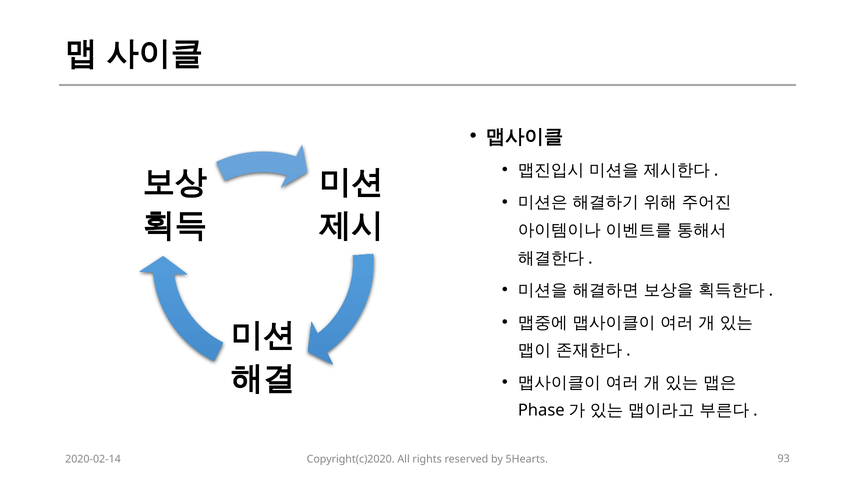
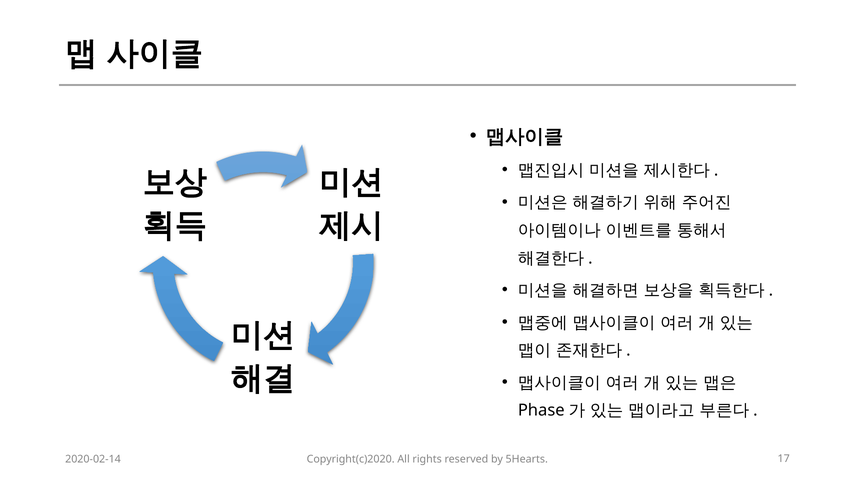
93: 93 -> 17 (784, 458)
